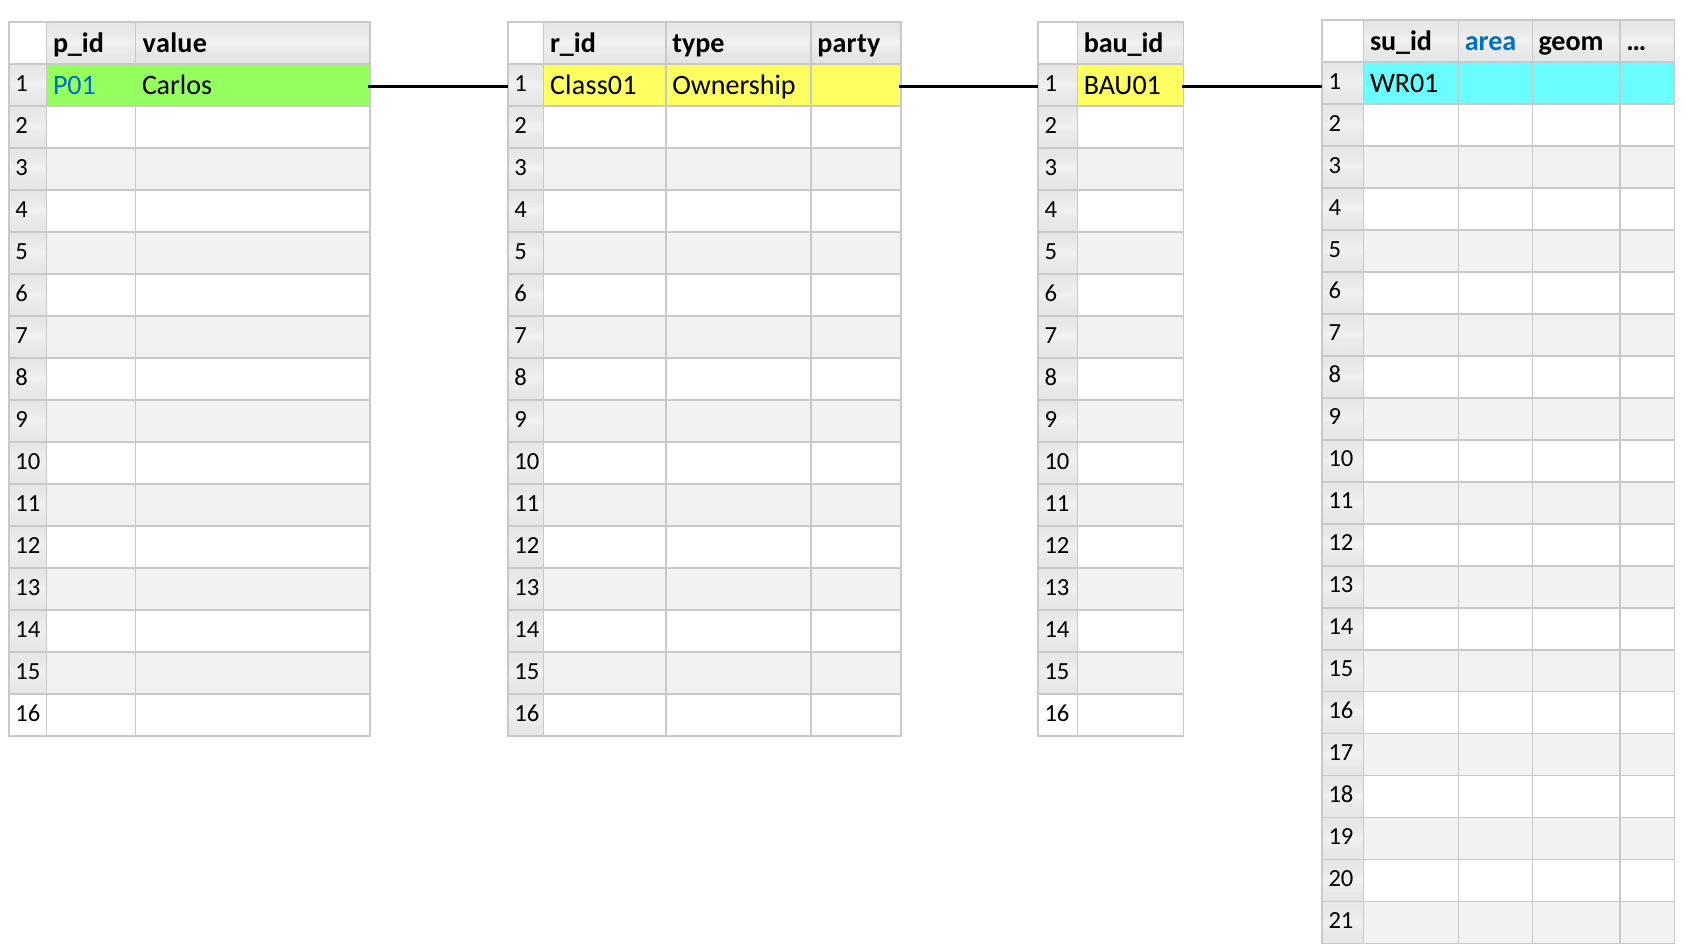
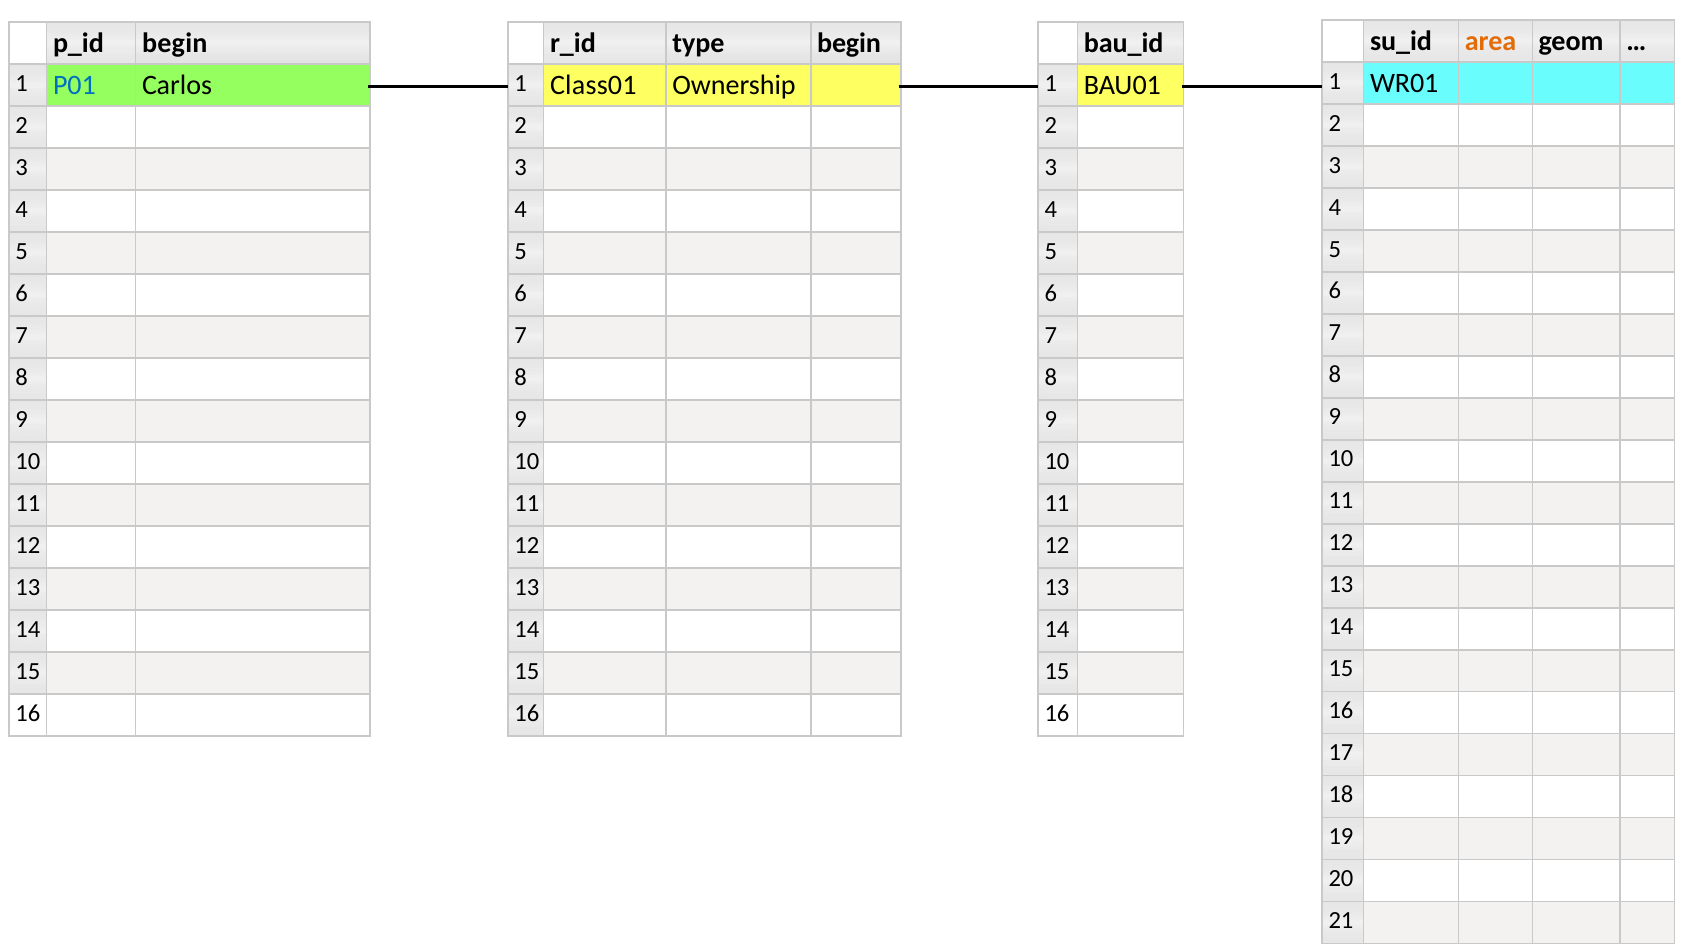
area colour: blue -> orange (1491, 41)
value: value -> begin (175, 43)
type party: party -> begin (849, 43)
